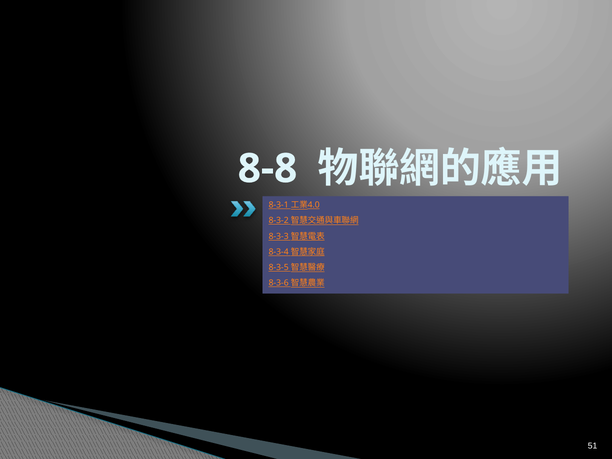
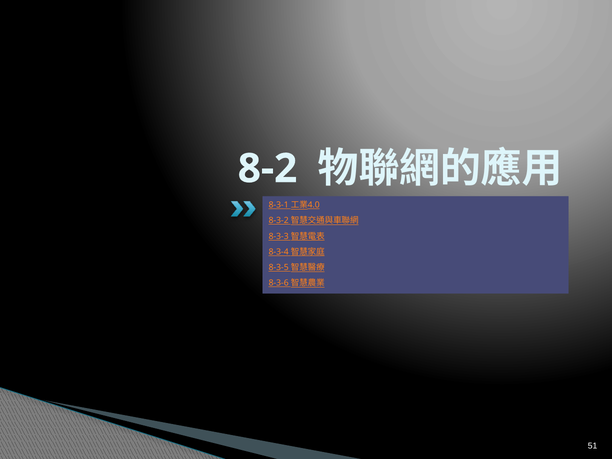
8-8: 8-8 -> 8-2 (268, 169)
